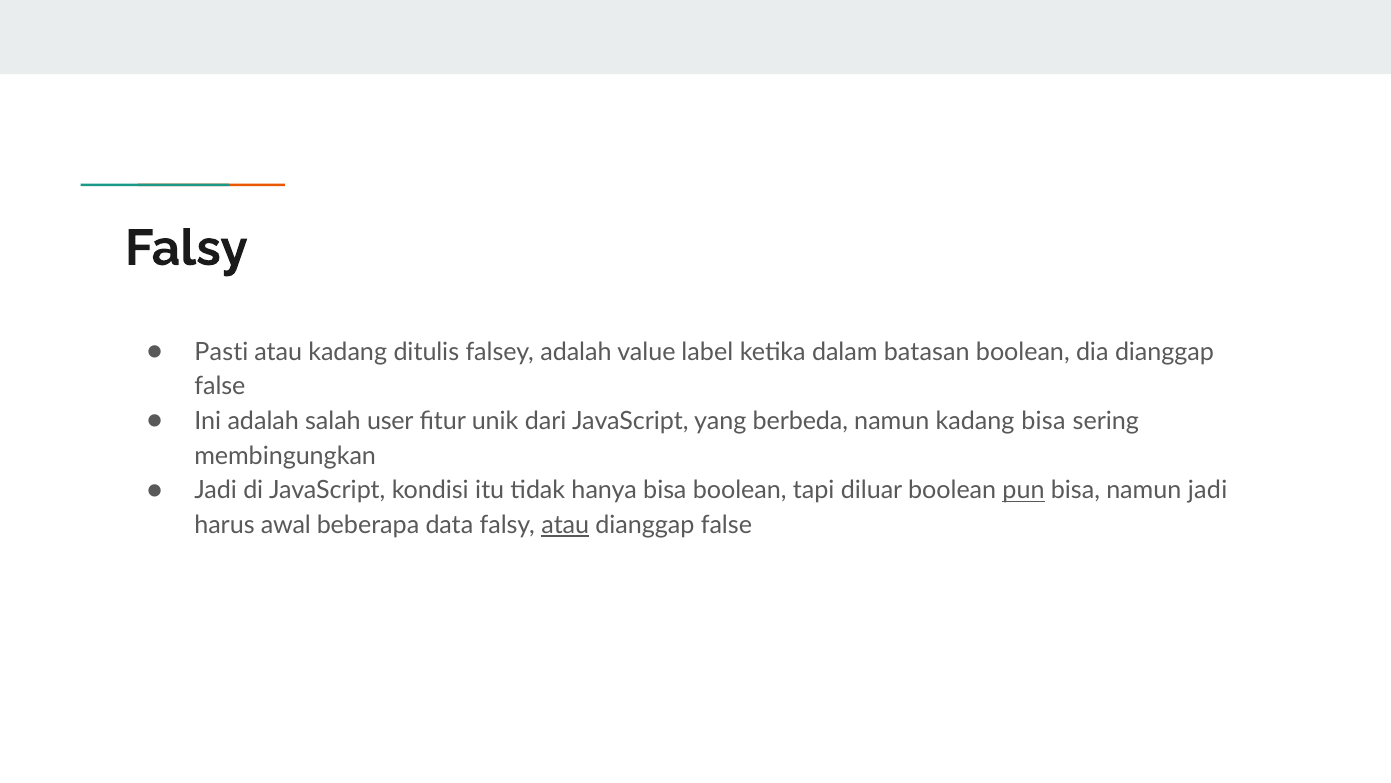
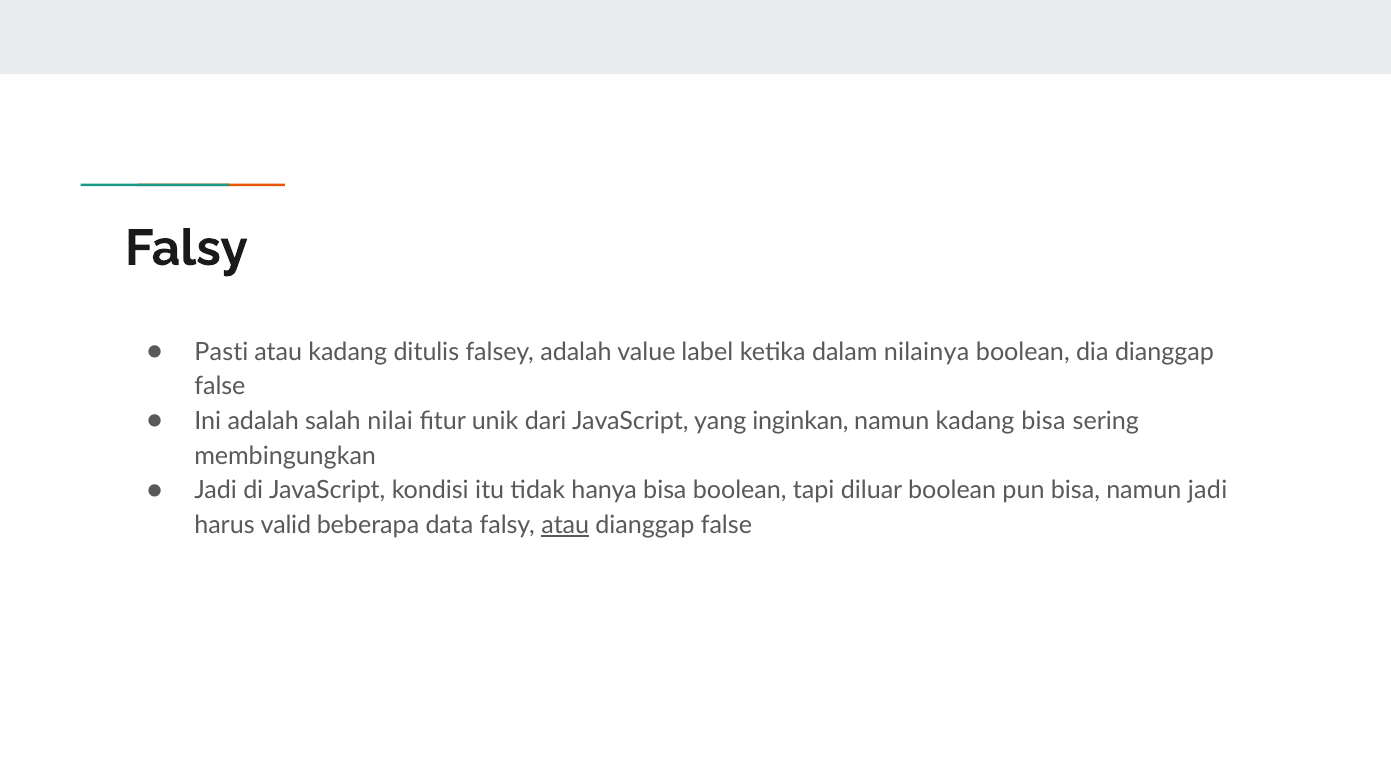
batasan: batasan -> nilainya (927, 352)
user: user -> nilai (390, 421)
berbeda: berbeda -> inginkan (800, 421)
pun underline: present -> none (1024, 490)
awal: awal -> valid (286, 525)
